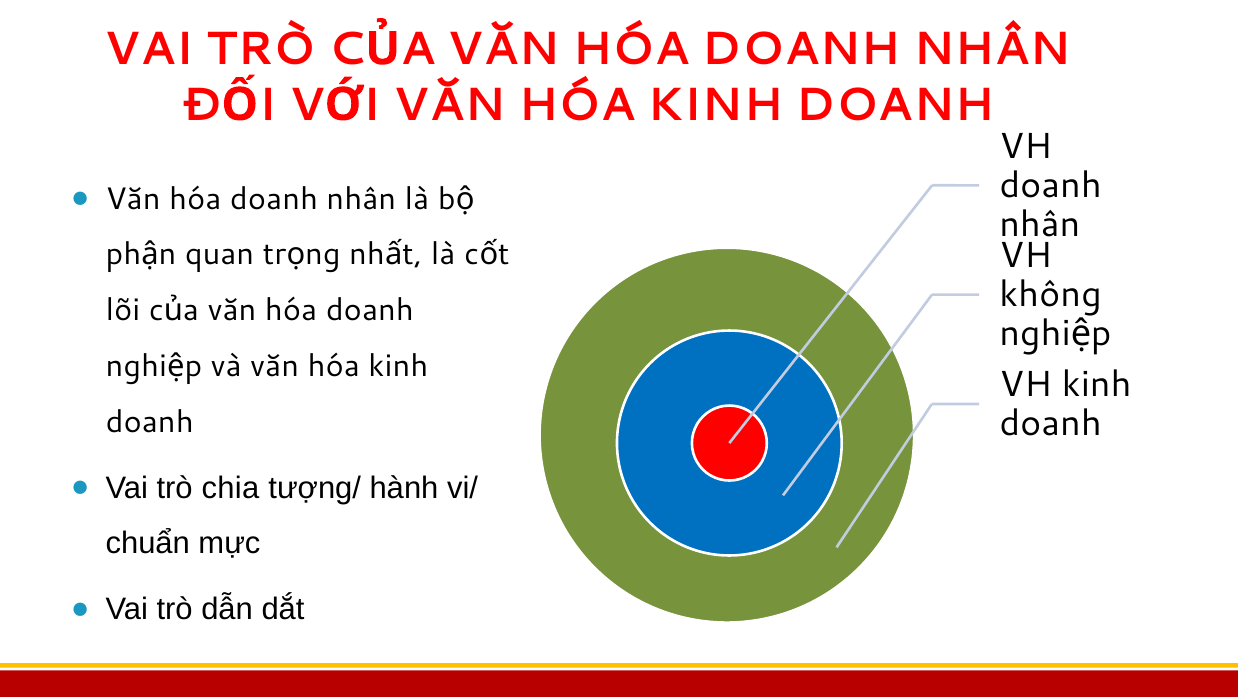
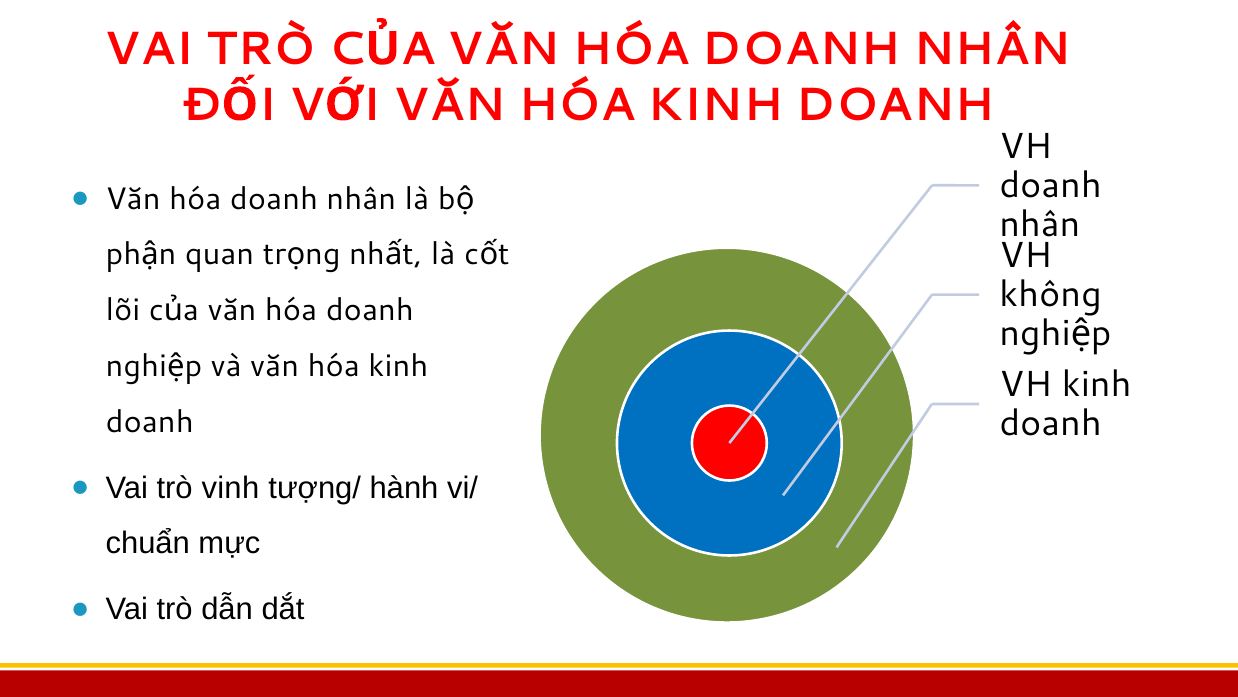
chia: chia -> vinh (230, 487)
